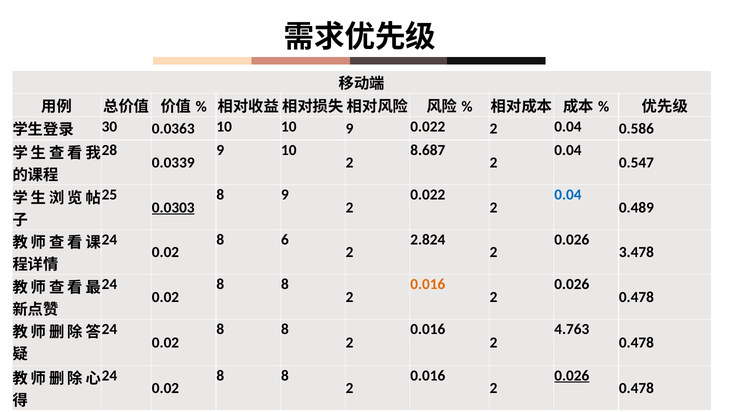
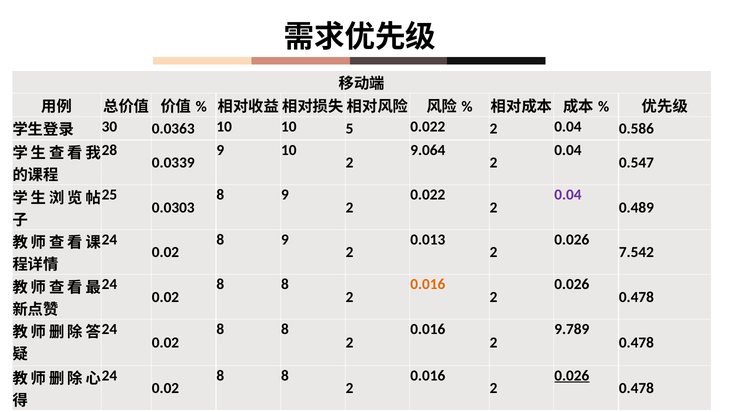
10 9: 9 -> 5 (350, 129)
8.687: 8.687 -> 9.064 (428, 150)
0.04 colour: blue -> purple (568, 195)
0.0303 underline: present -> none (173, 207)
6: 6 -> 9 (285, 239)
2.824: 2.824 -> 0.013 (428, 239)
3.478: 3.478 -> 7.542 (636, 252)
4.763: 4.763 -> 9.789 (572, 329)
